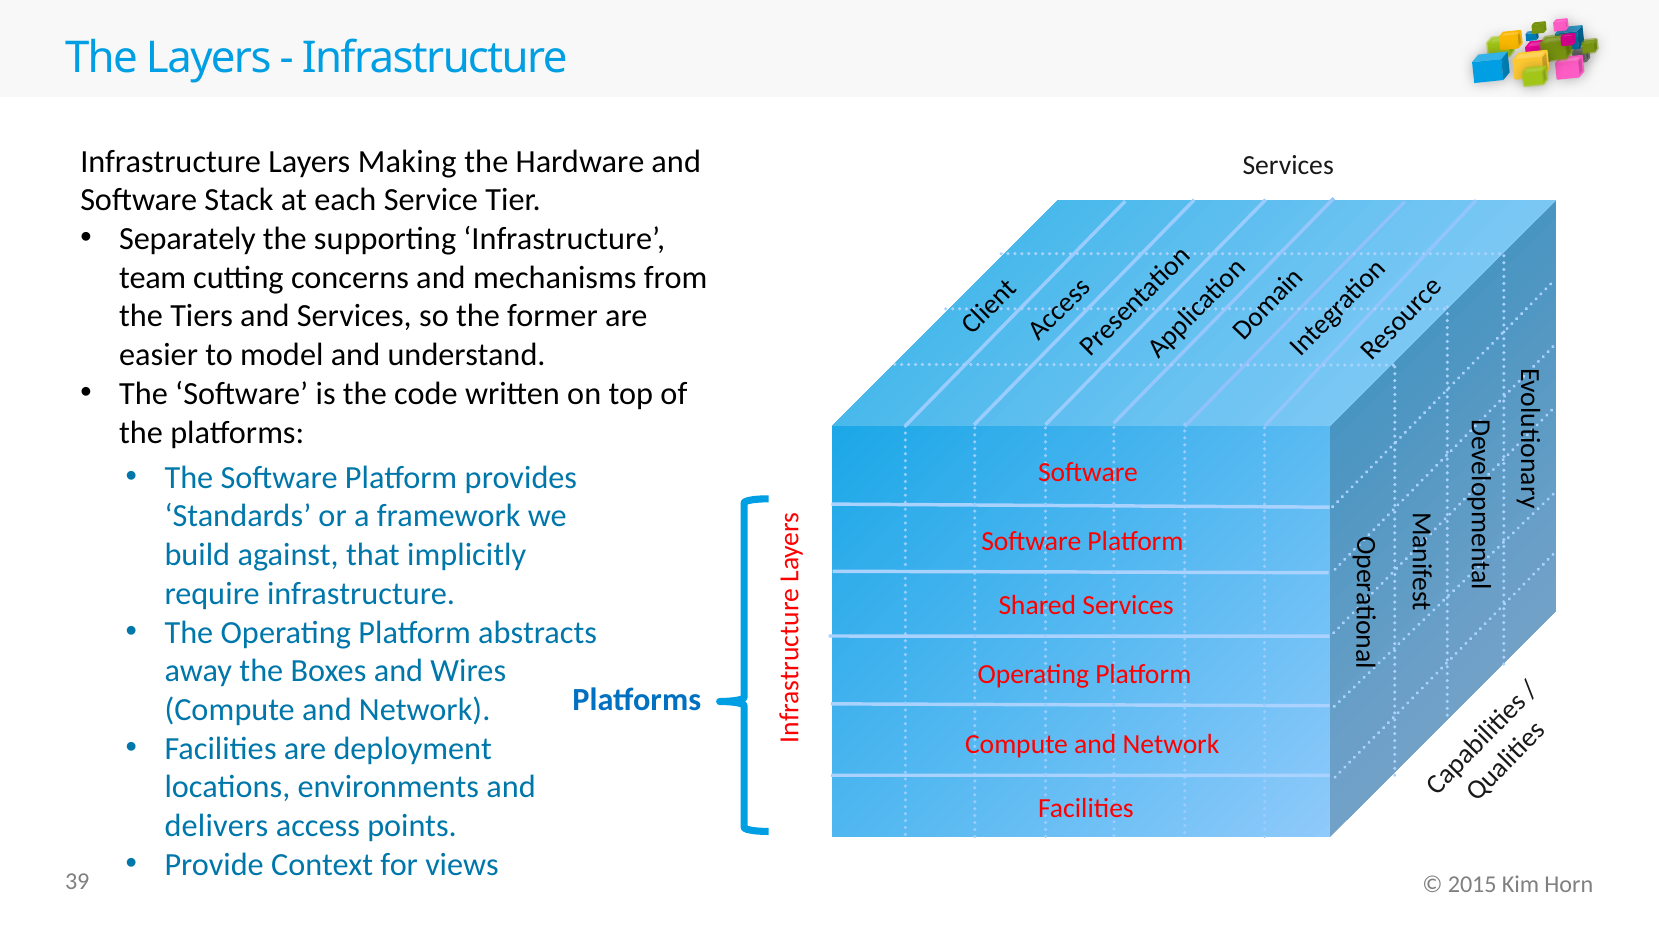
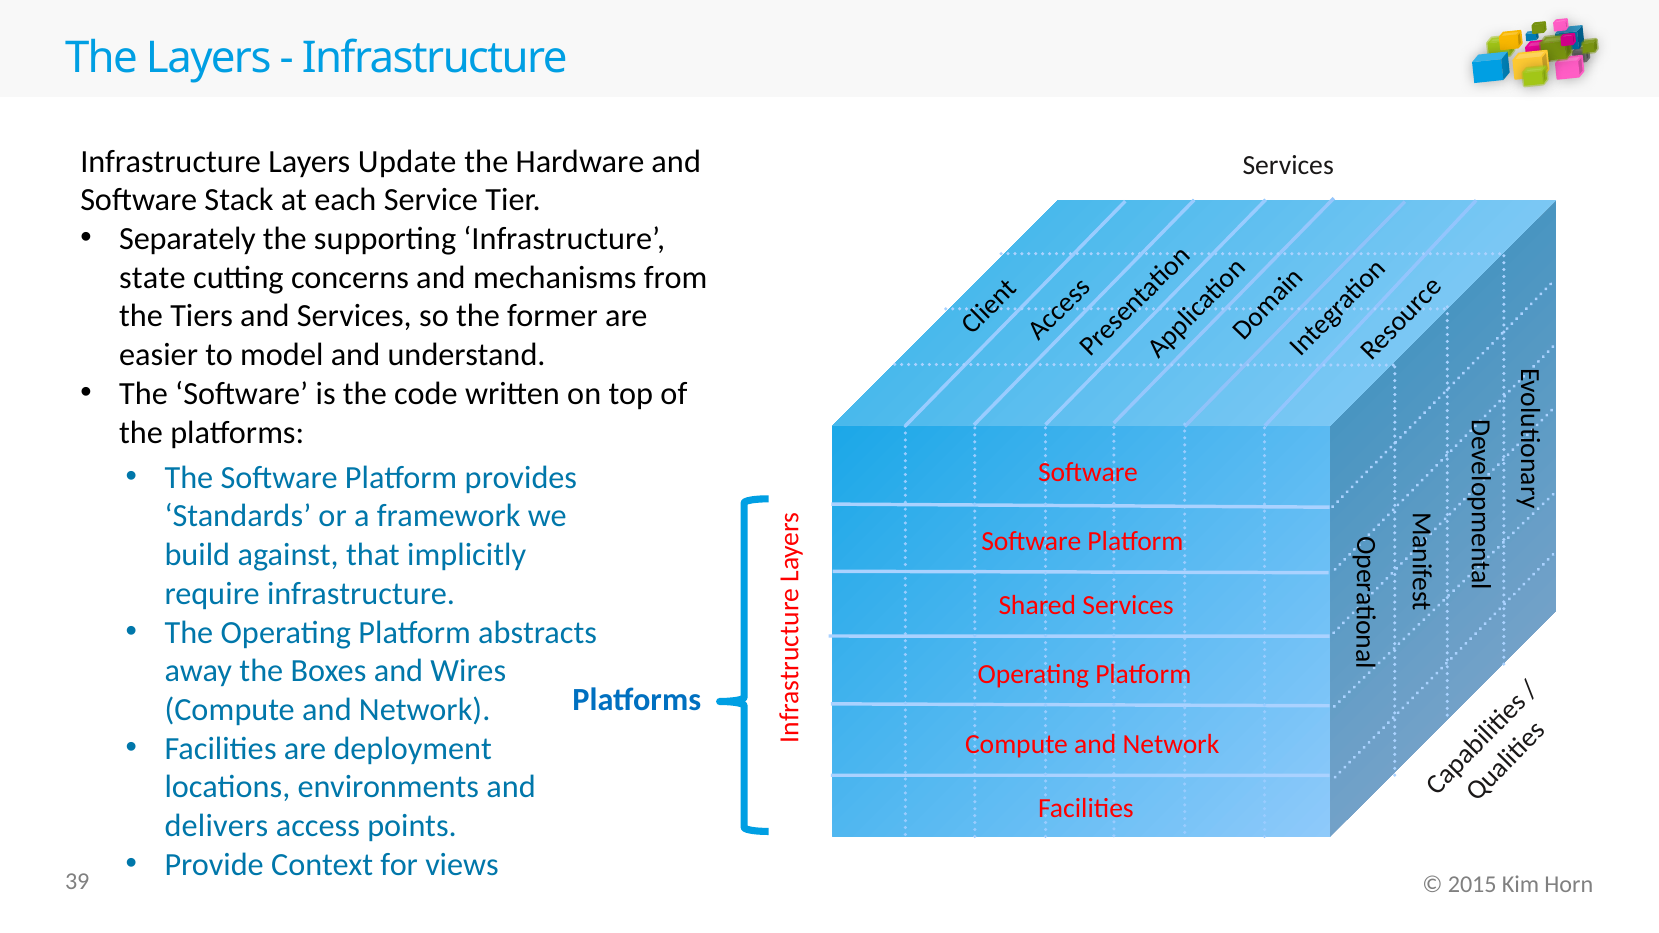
Making: Making -> Update (407, 161)
team: team -> state (152, 278)
